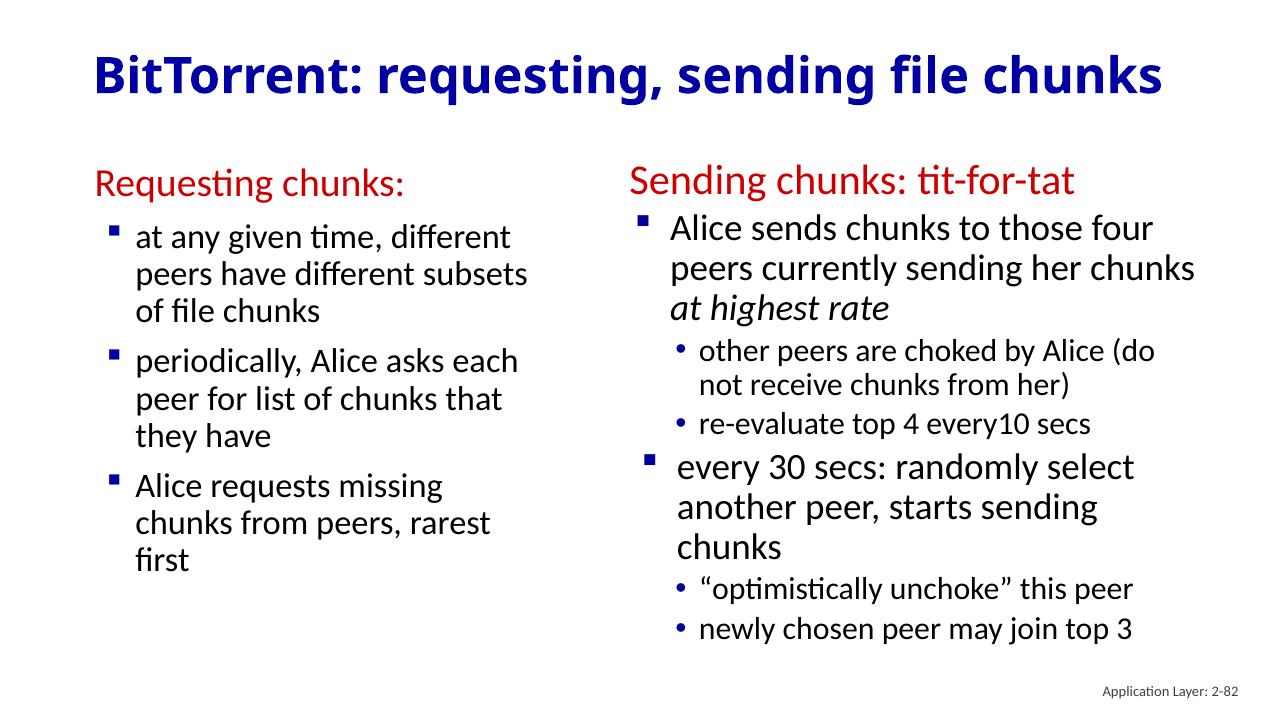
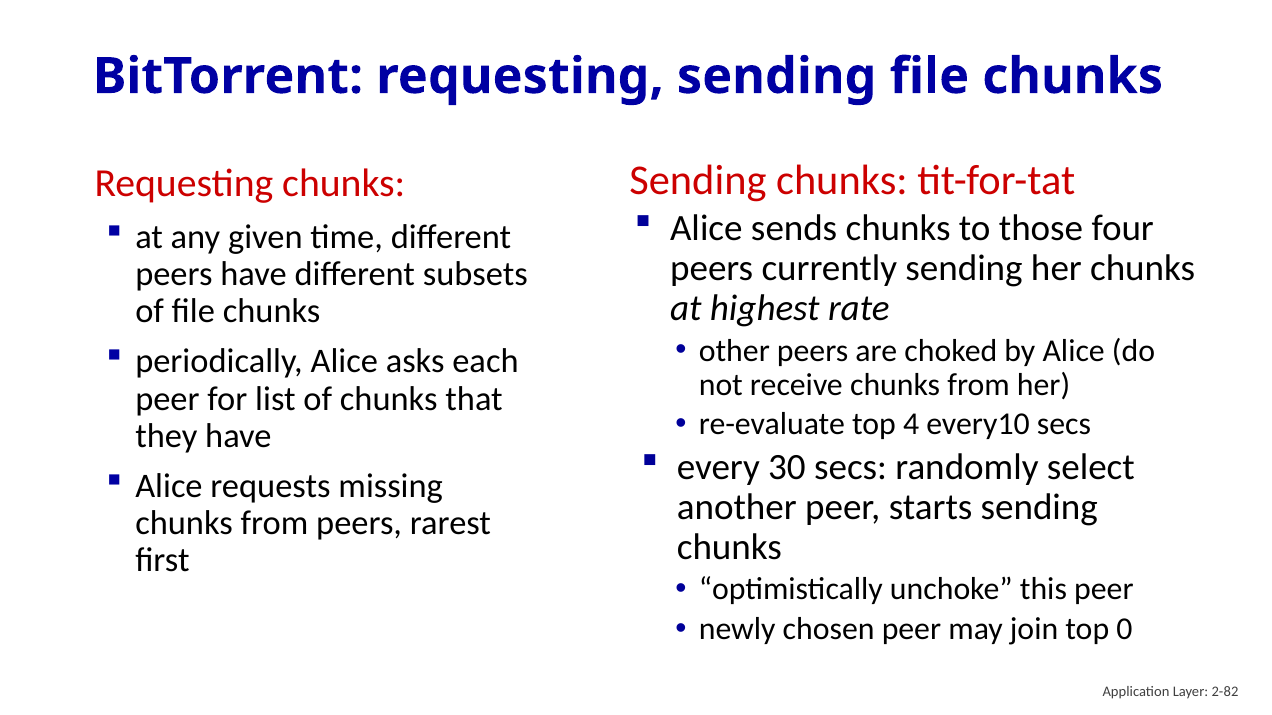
3: 3 -> 0 (1124, 630)
